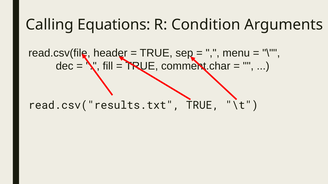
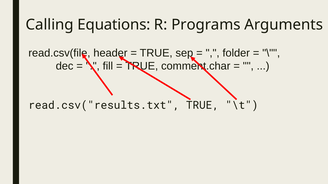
Condition: Condition -> Programs (206, 25)
menu: menu -> folder (236, 53)
